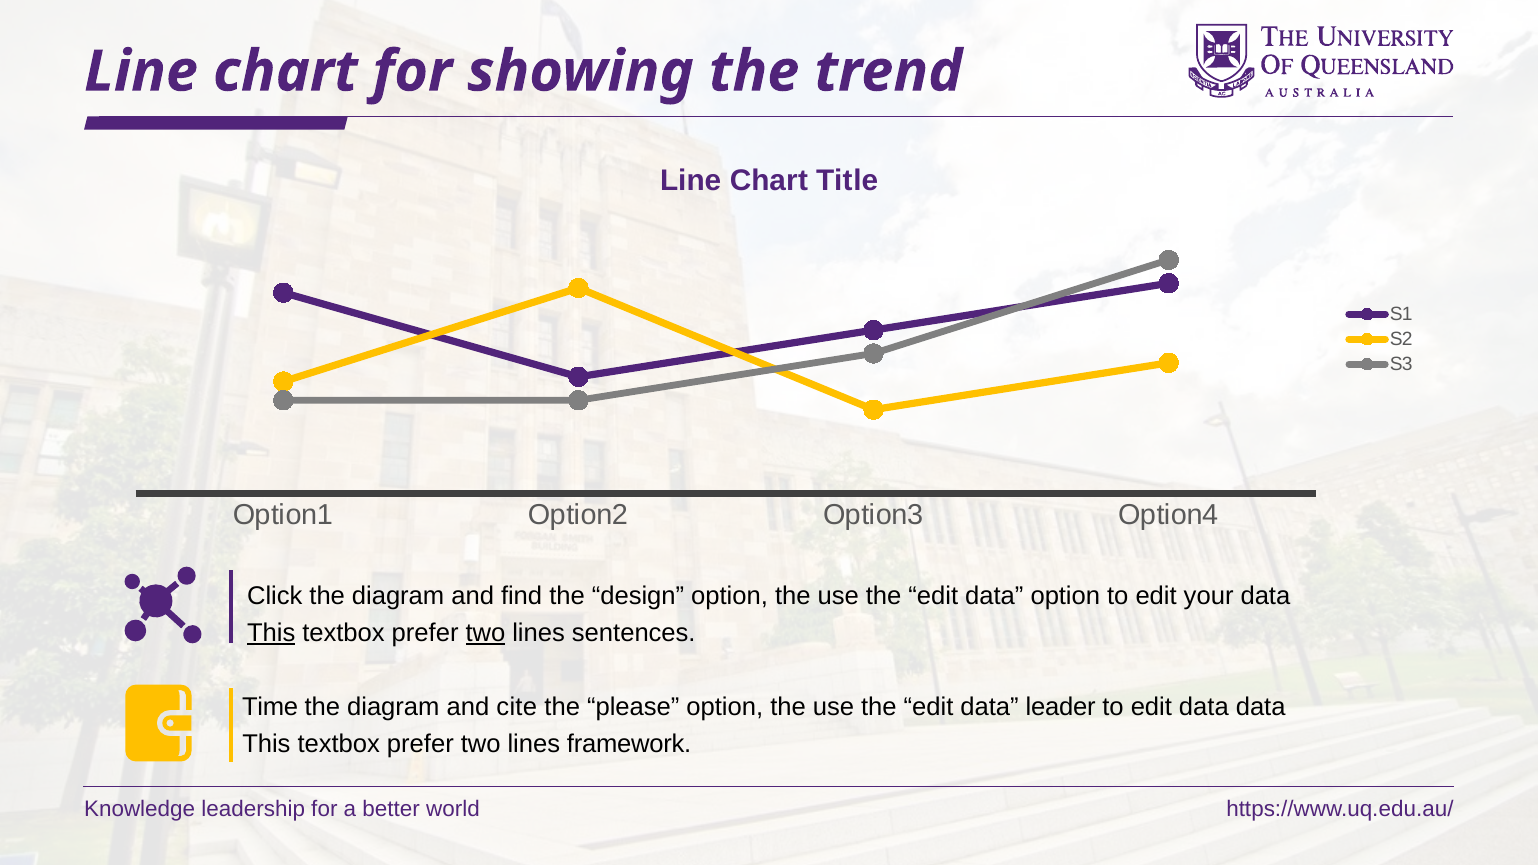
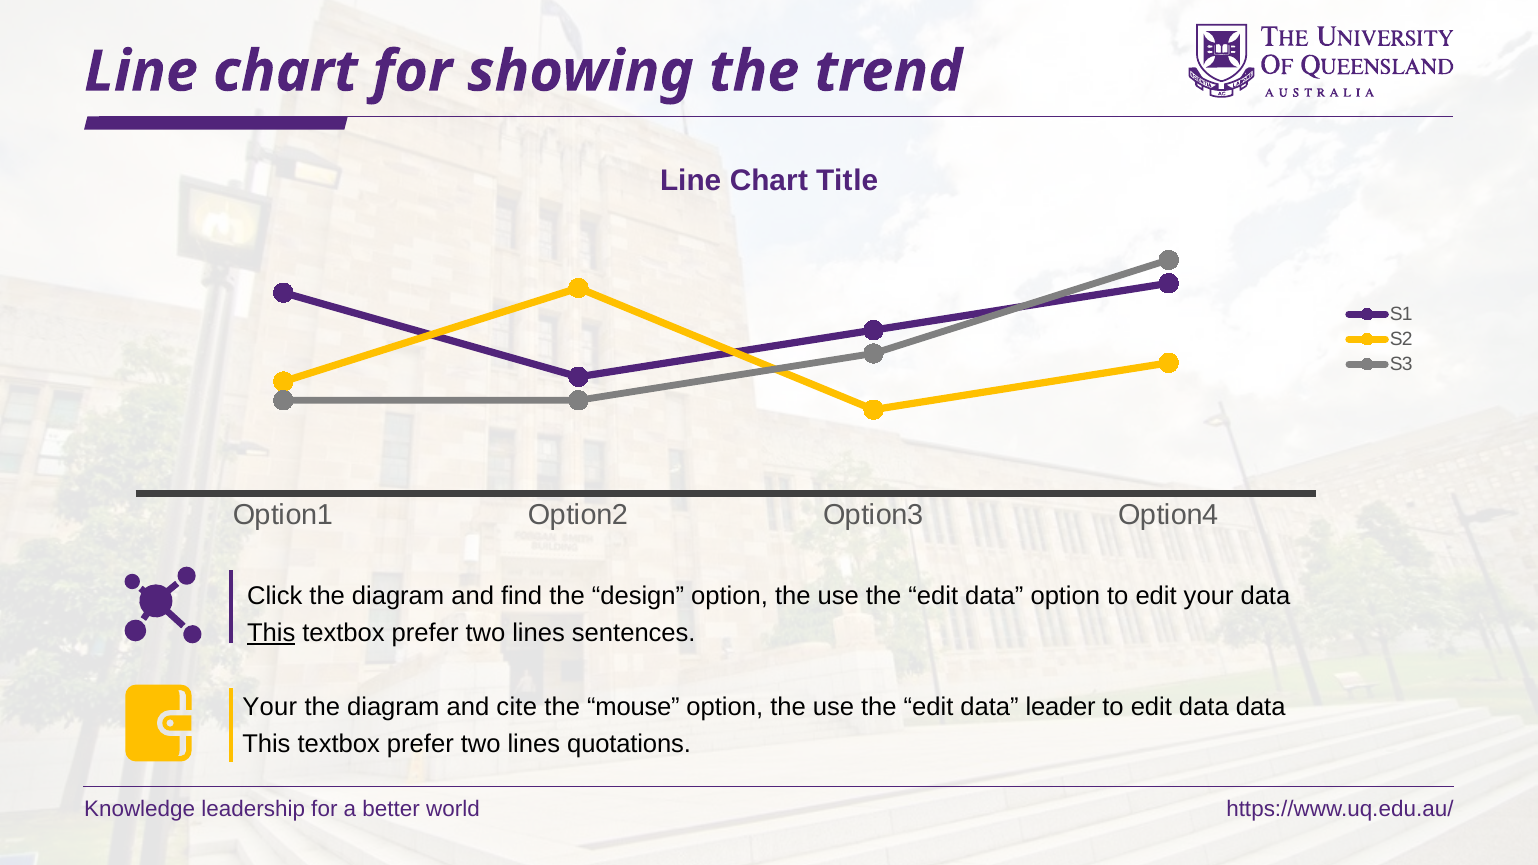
two underline: present -> none (485, 633)
Time: Time -> Your (270, 707)
please: please -> mouse (633, 707)
framework: framework -> quotations (629, 744)
